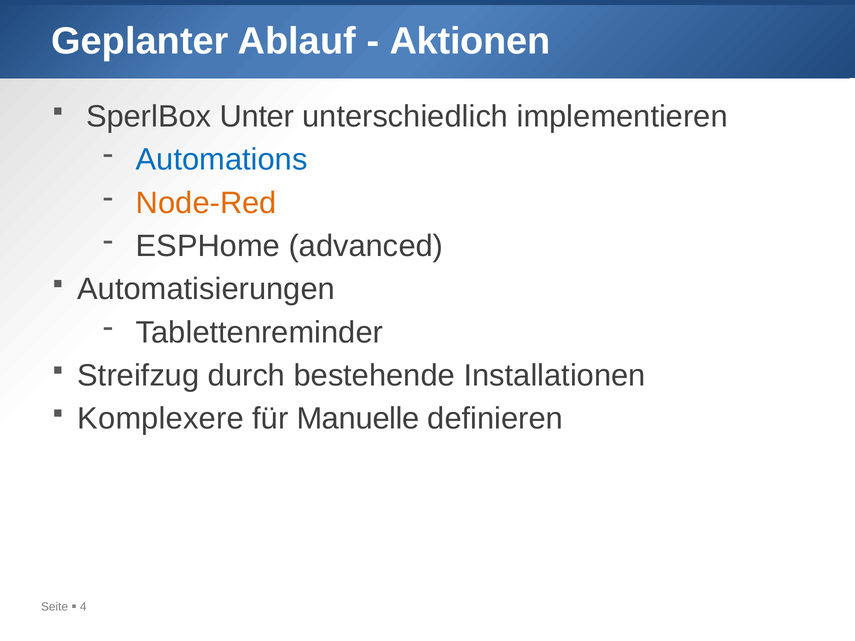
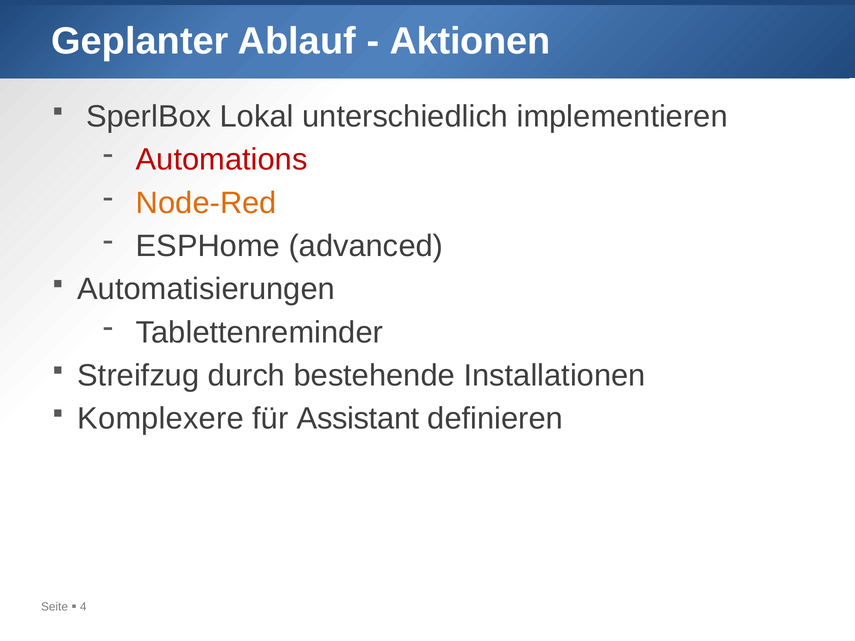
Unter: Unter -> Lokal (257, 117)
Automations colour: blue -> red (222, 160)
Manuelle: Manuelle -> Assistant (358, 419)
